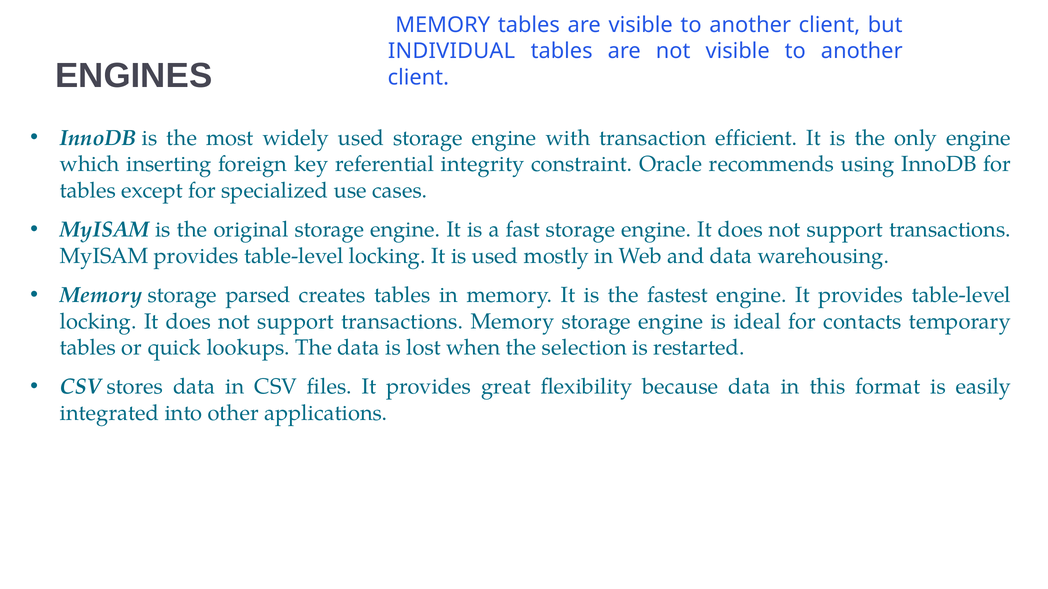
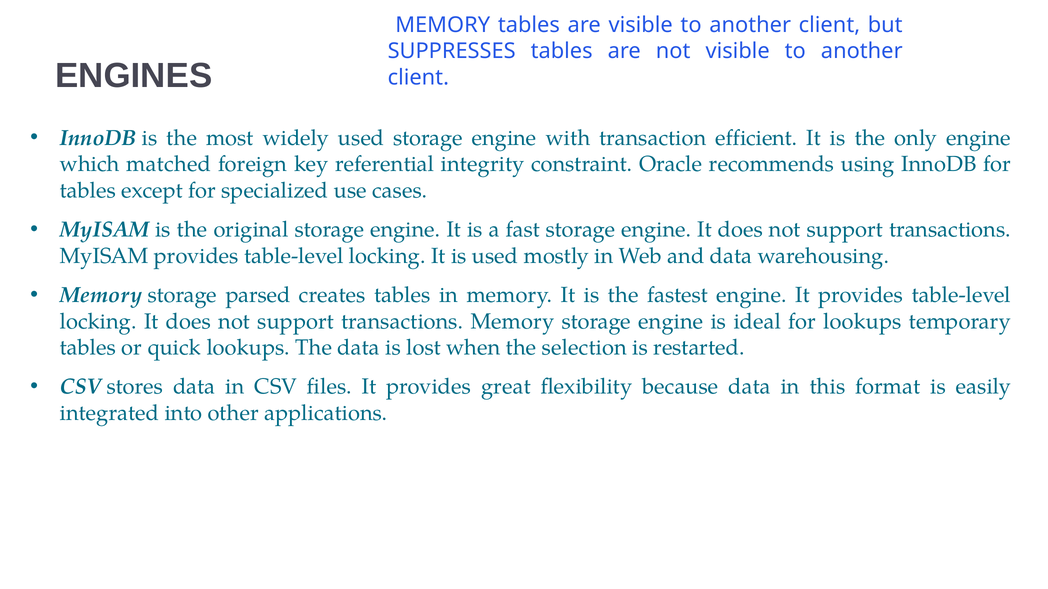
INDIVIDUAL: INDIVIDUAL -> SUPPRESSES (452, 51)
inserting: inserting -> matched (169, 164)
for contacts: contacts -> lookups (862, 322)
